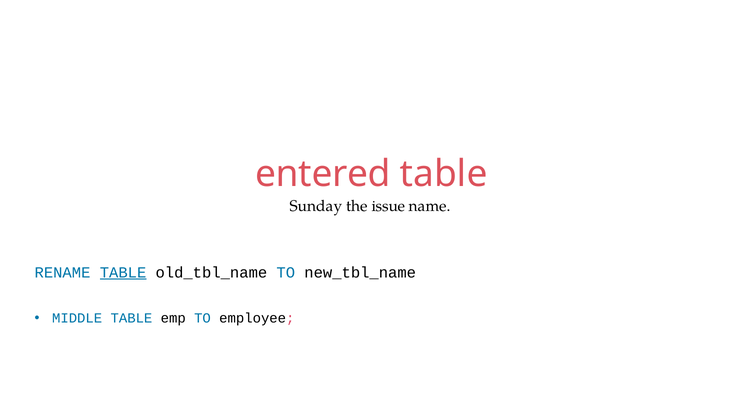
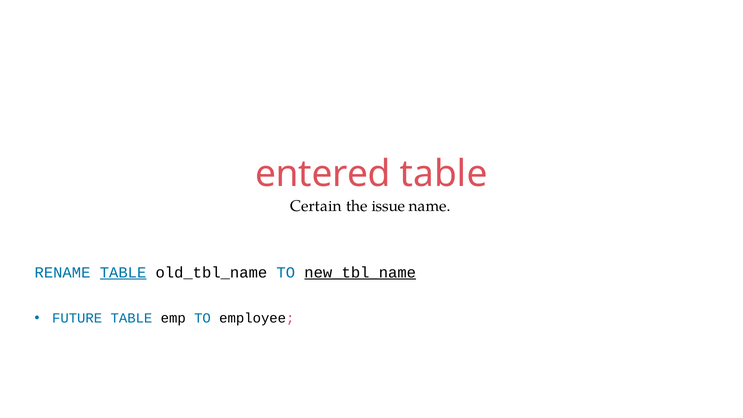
Sunday: Sunday -> Certain (316, 206)
new_tbl_name underline: none -> present (360, 272)
MIDDLE: MIDDLE -> FUTURE (77, 318)
